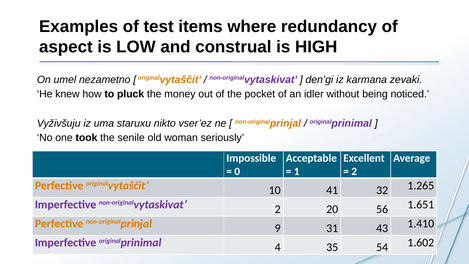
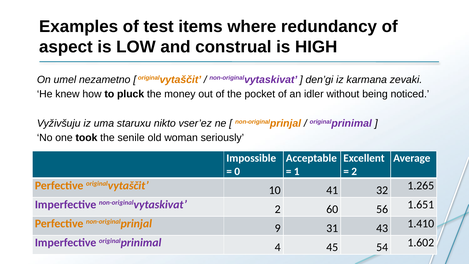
20: 20 -> 60 (332, 209)
35: 35 -> 45 (332, 247)
